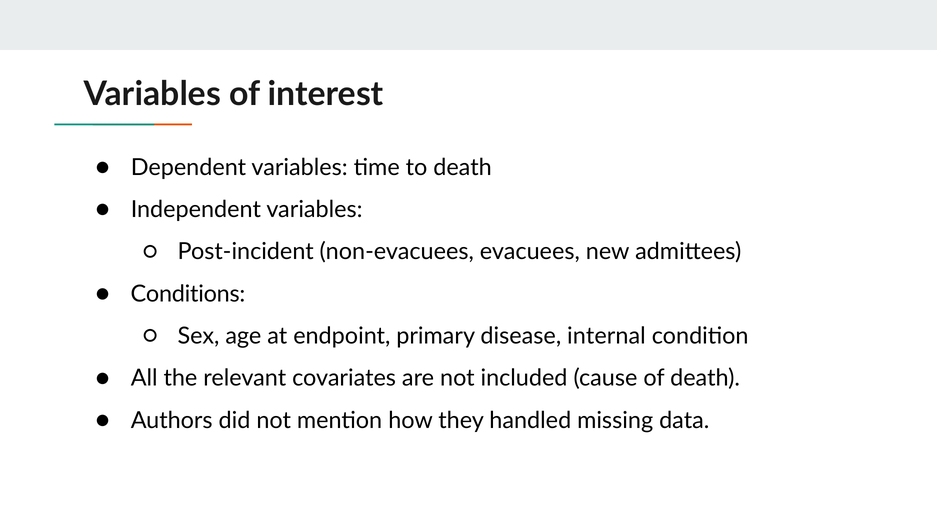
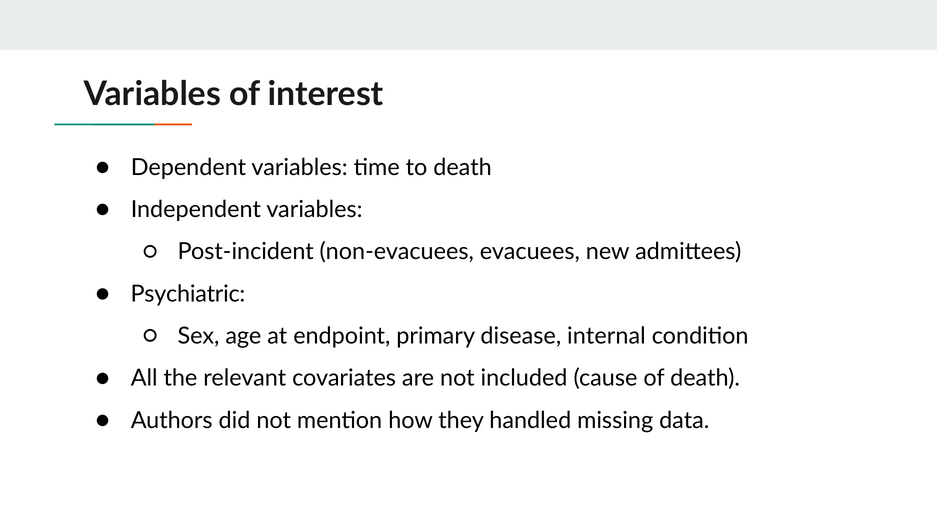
Conditions: Conditions -> Psychiatric (188, 294)
